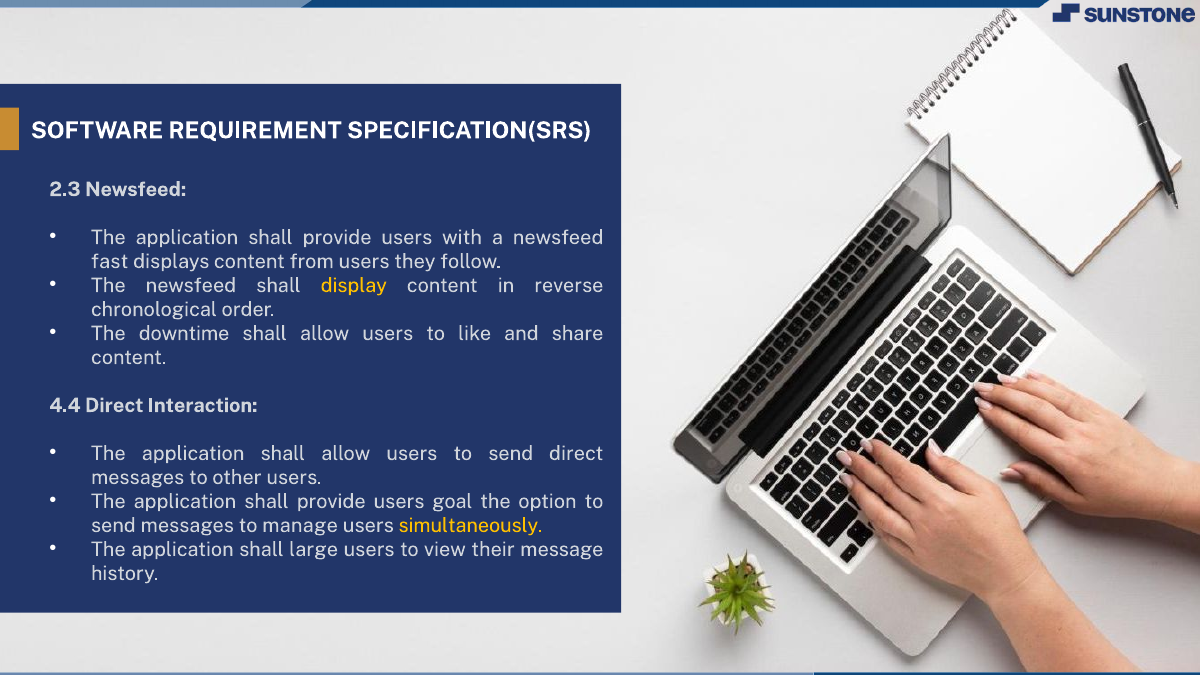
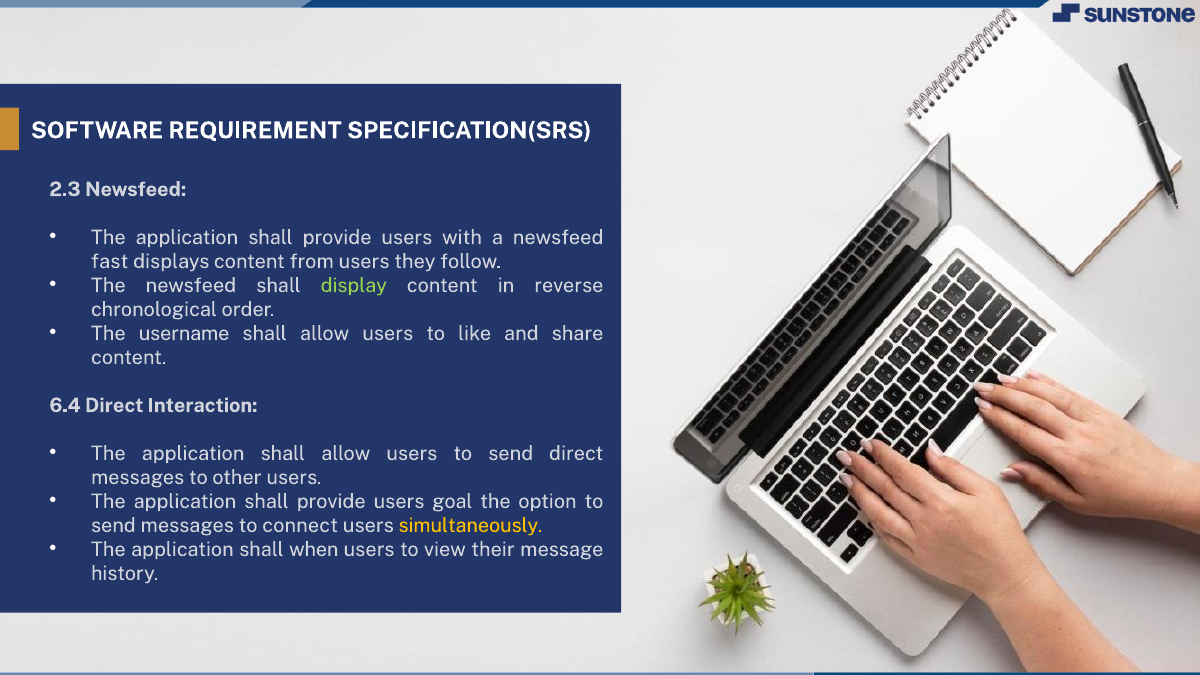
display colour: yellow -> light green (354, 285)
downtime: downtime -> username (184, 333)
4.4: 4.4 -> 6.4 (65, 405)
manage: manage -> connect (300, 525)
large: large -> when (314, 549)
